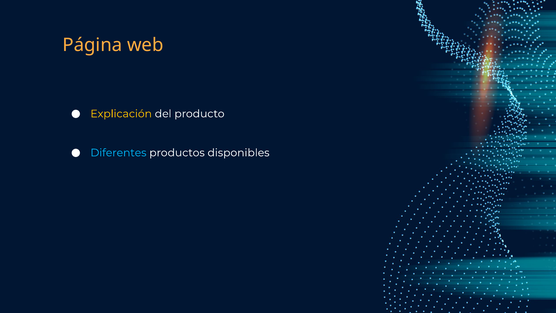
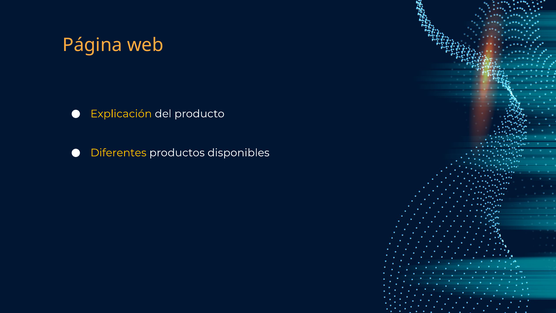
Diferentes colour: light blue -> yellow (118, 153)
